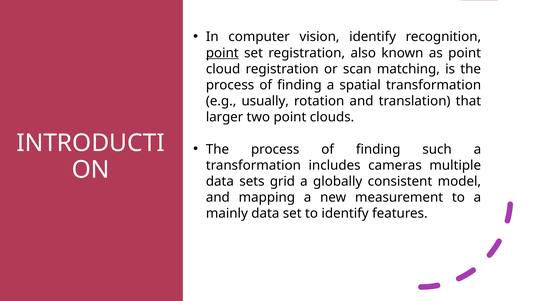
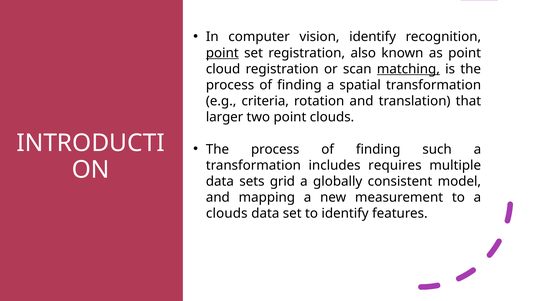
matching underline: none -> present (408, 69)
usually: usually -> criteria (265, 101)
cameras: cameras -> requires (395, 165)
mainly: mainly -> clouds (227, 213)
